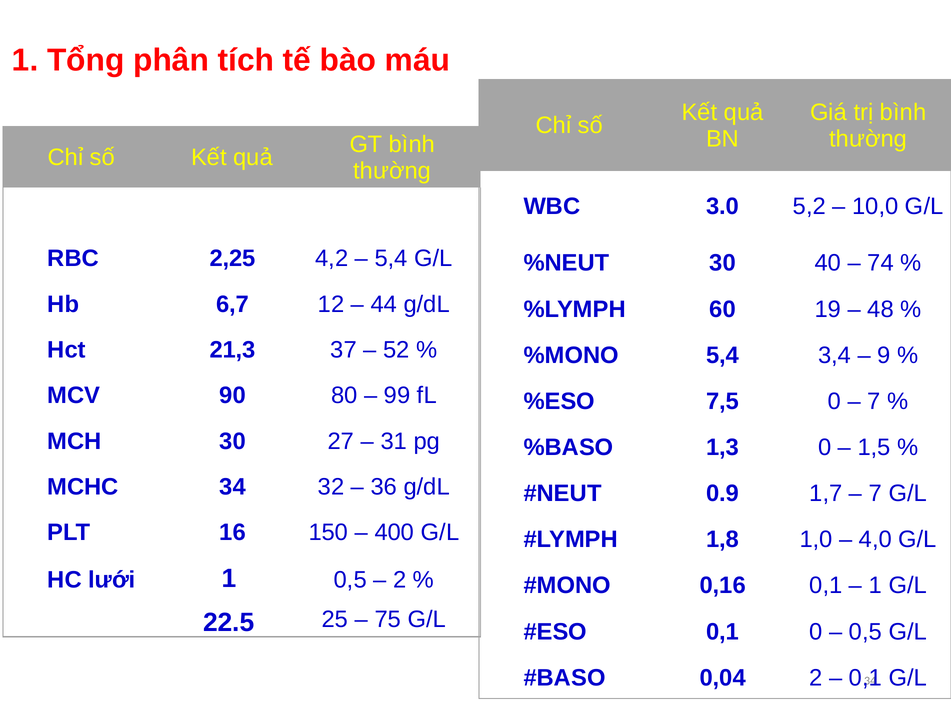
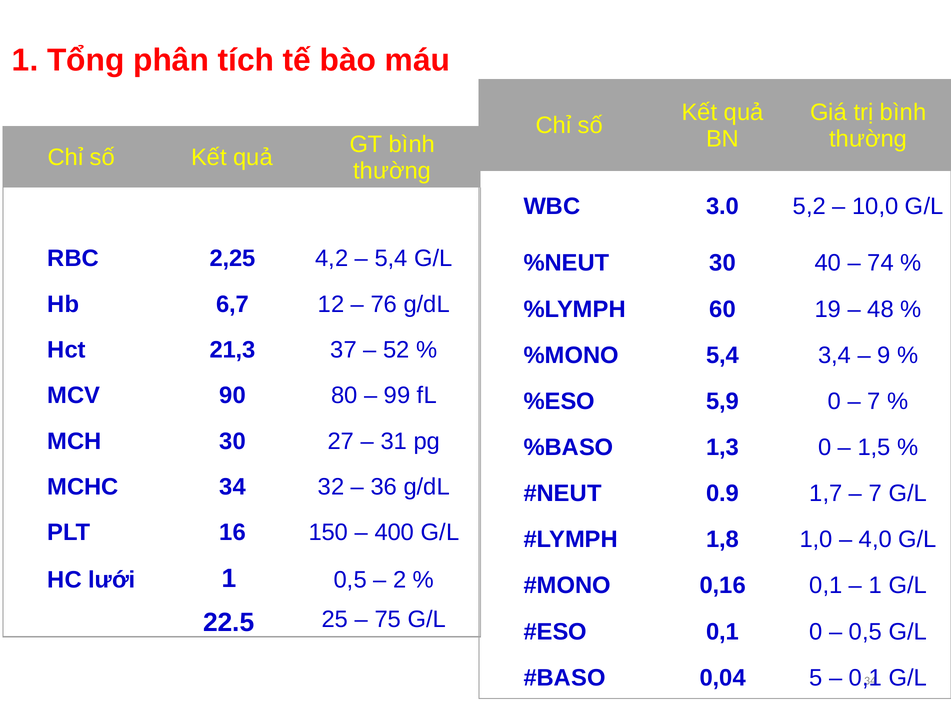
44: 44 -> 76 (384, 304)
7,5: 7,5 -> 5,9 (723, 401)
0,04 2: 2 -> 5 (816, 678)
